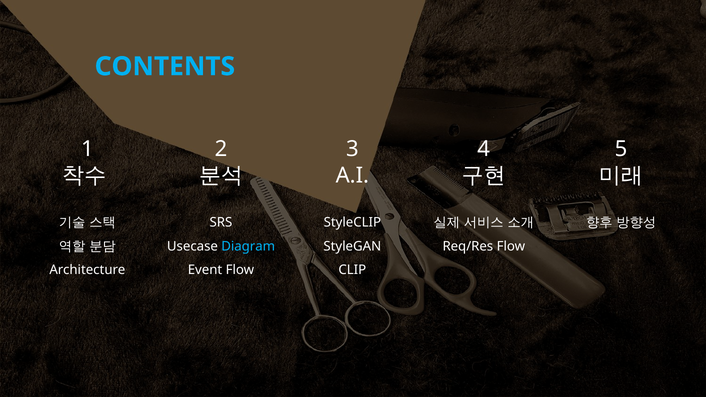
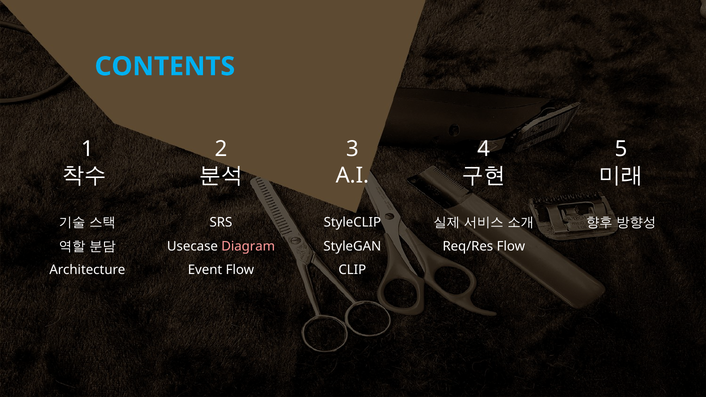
Diagram colour: light blue -> pink (248, 246)
